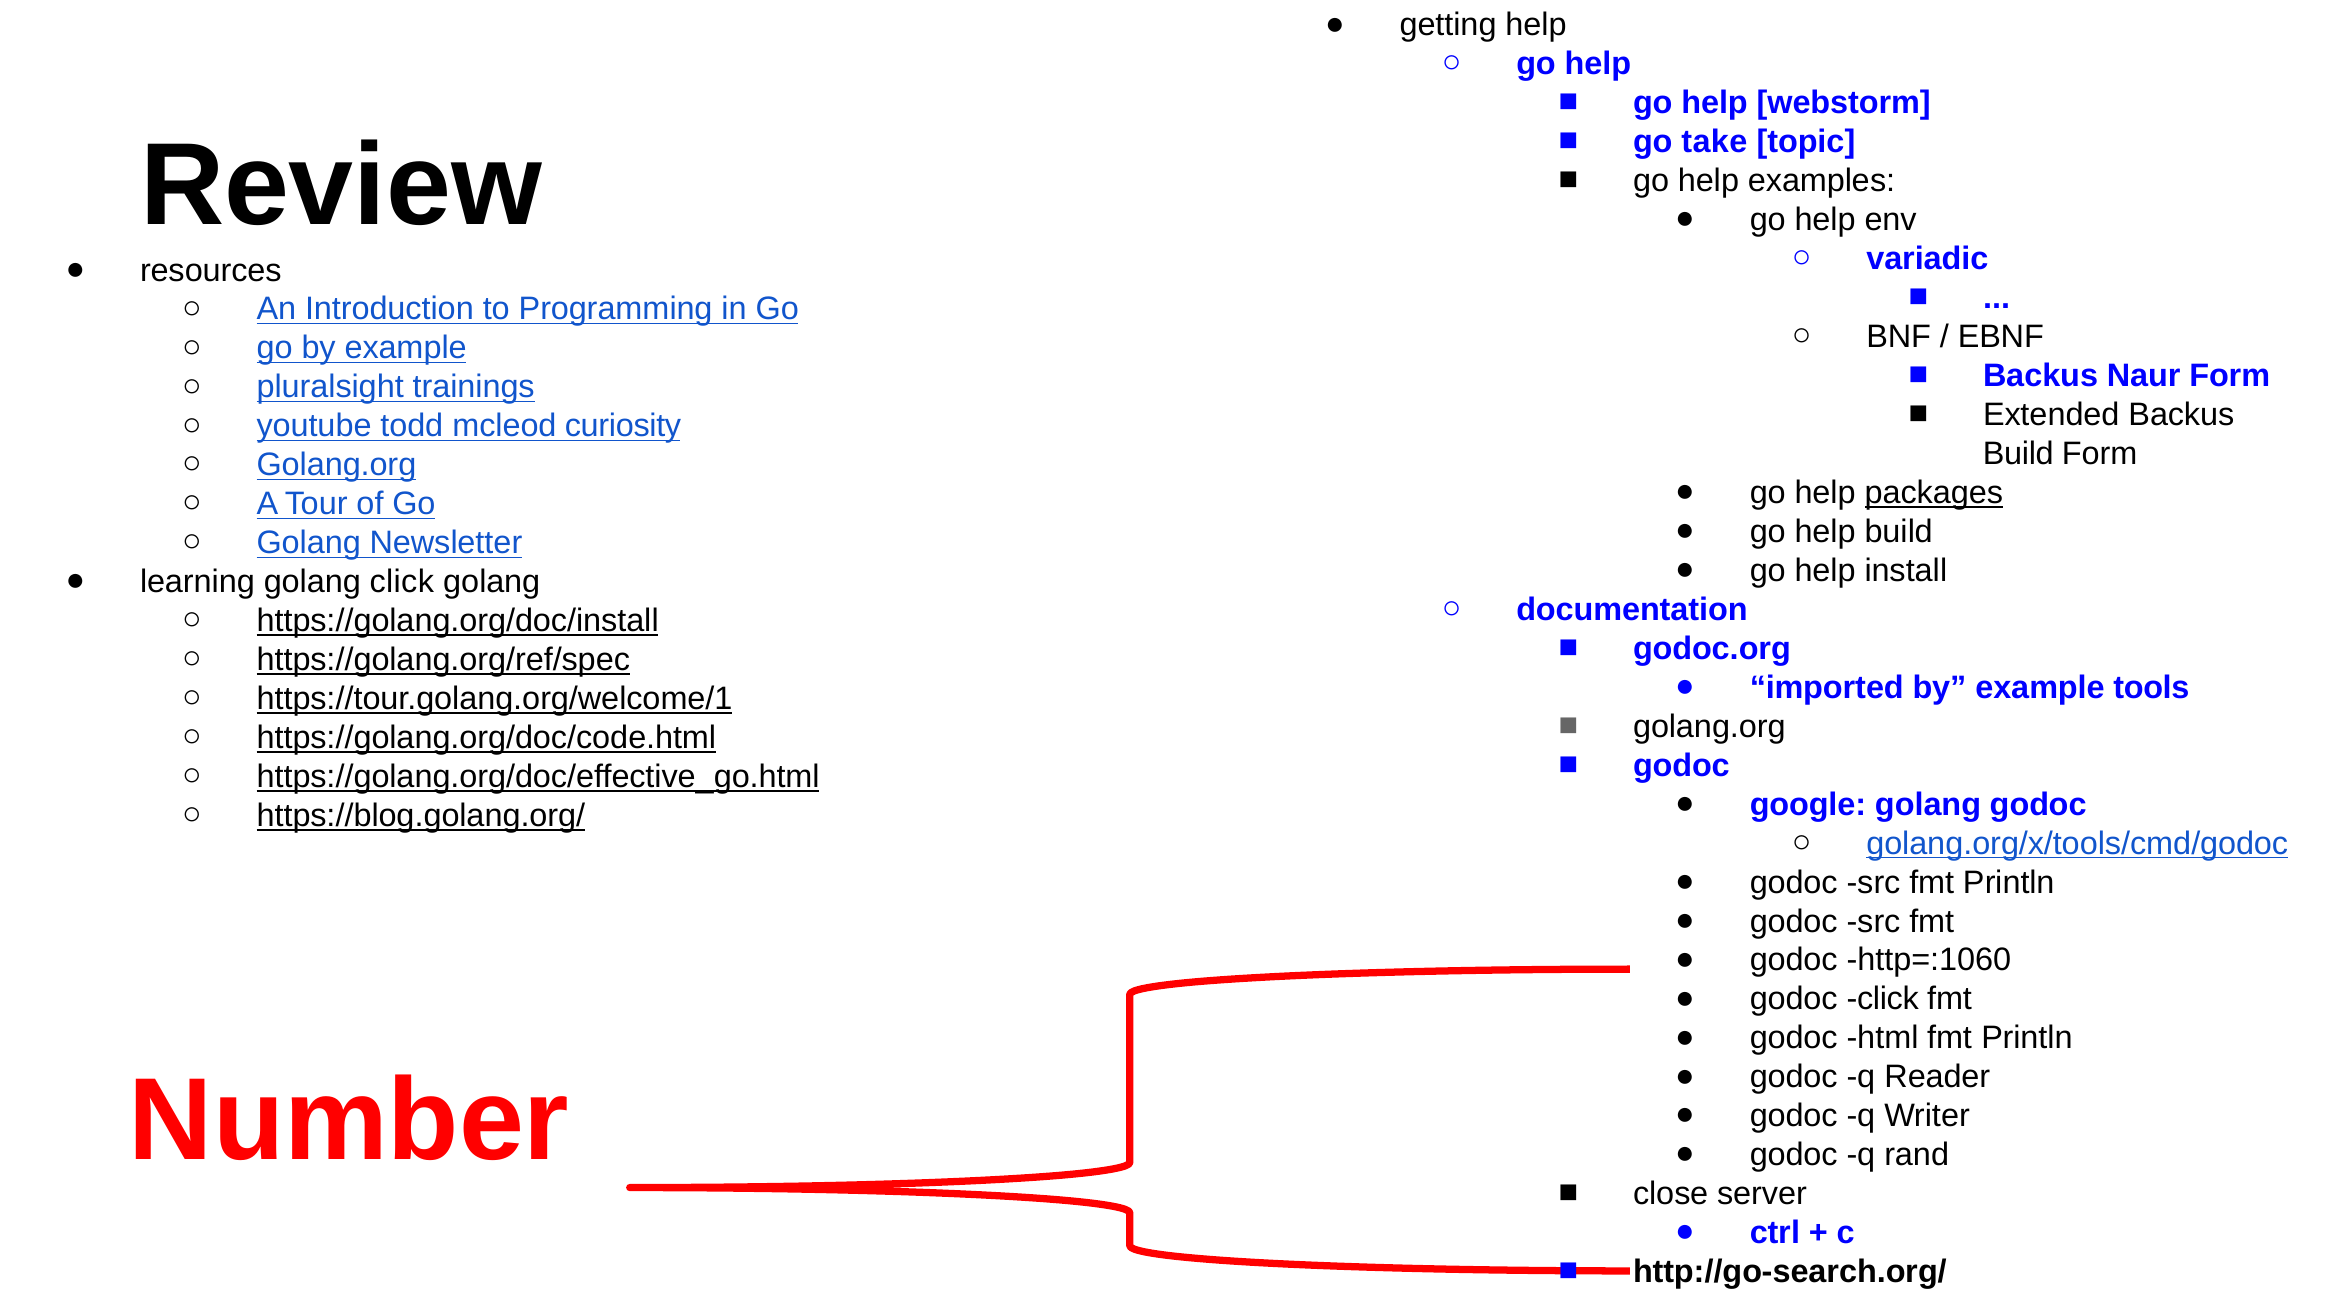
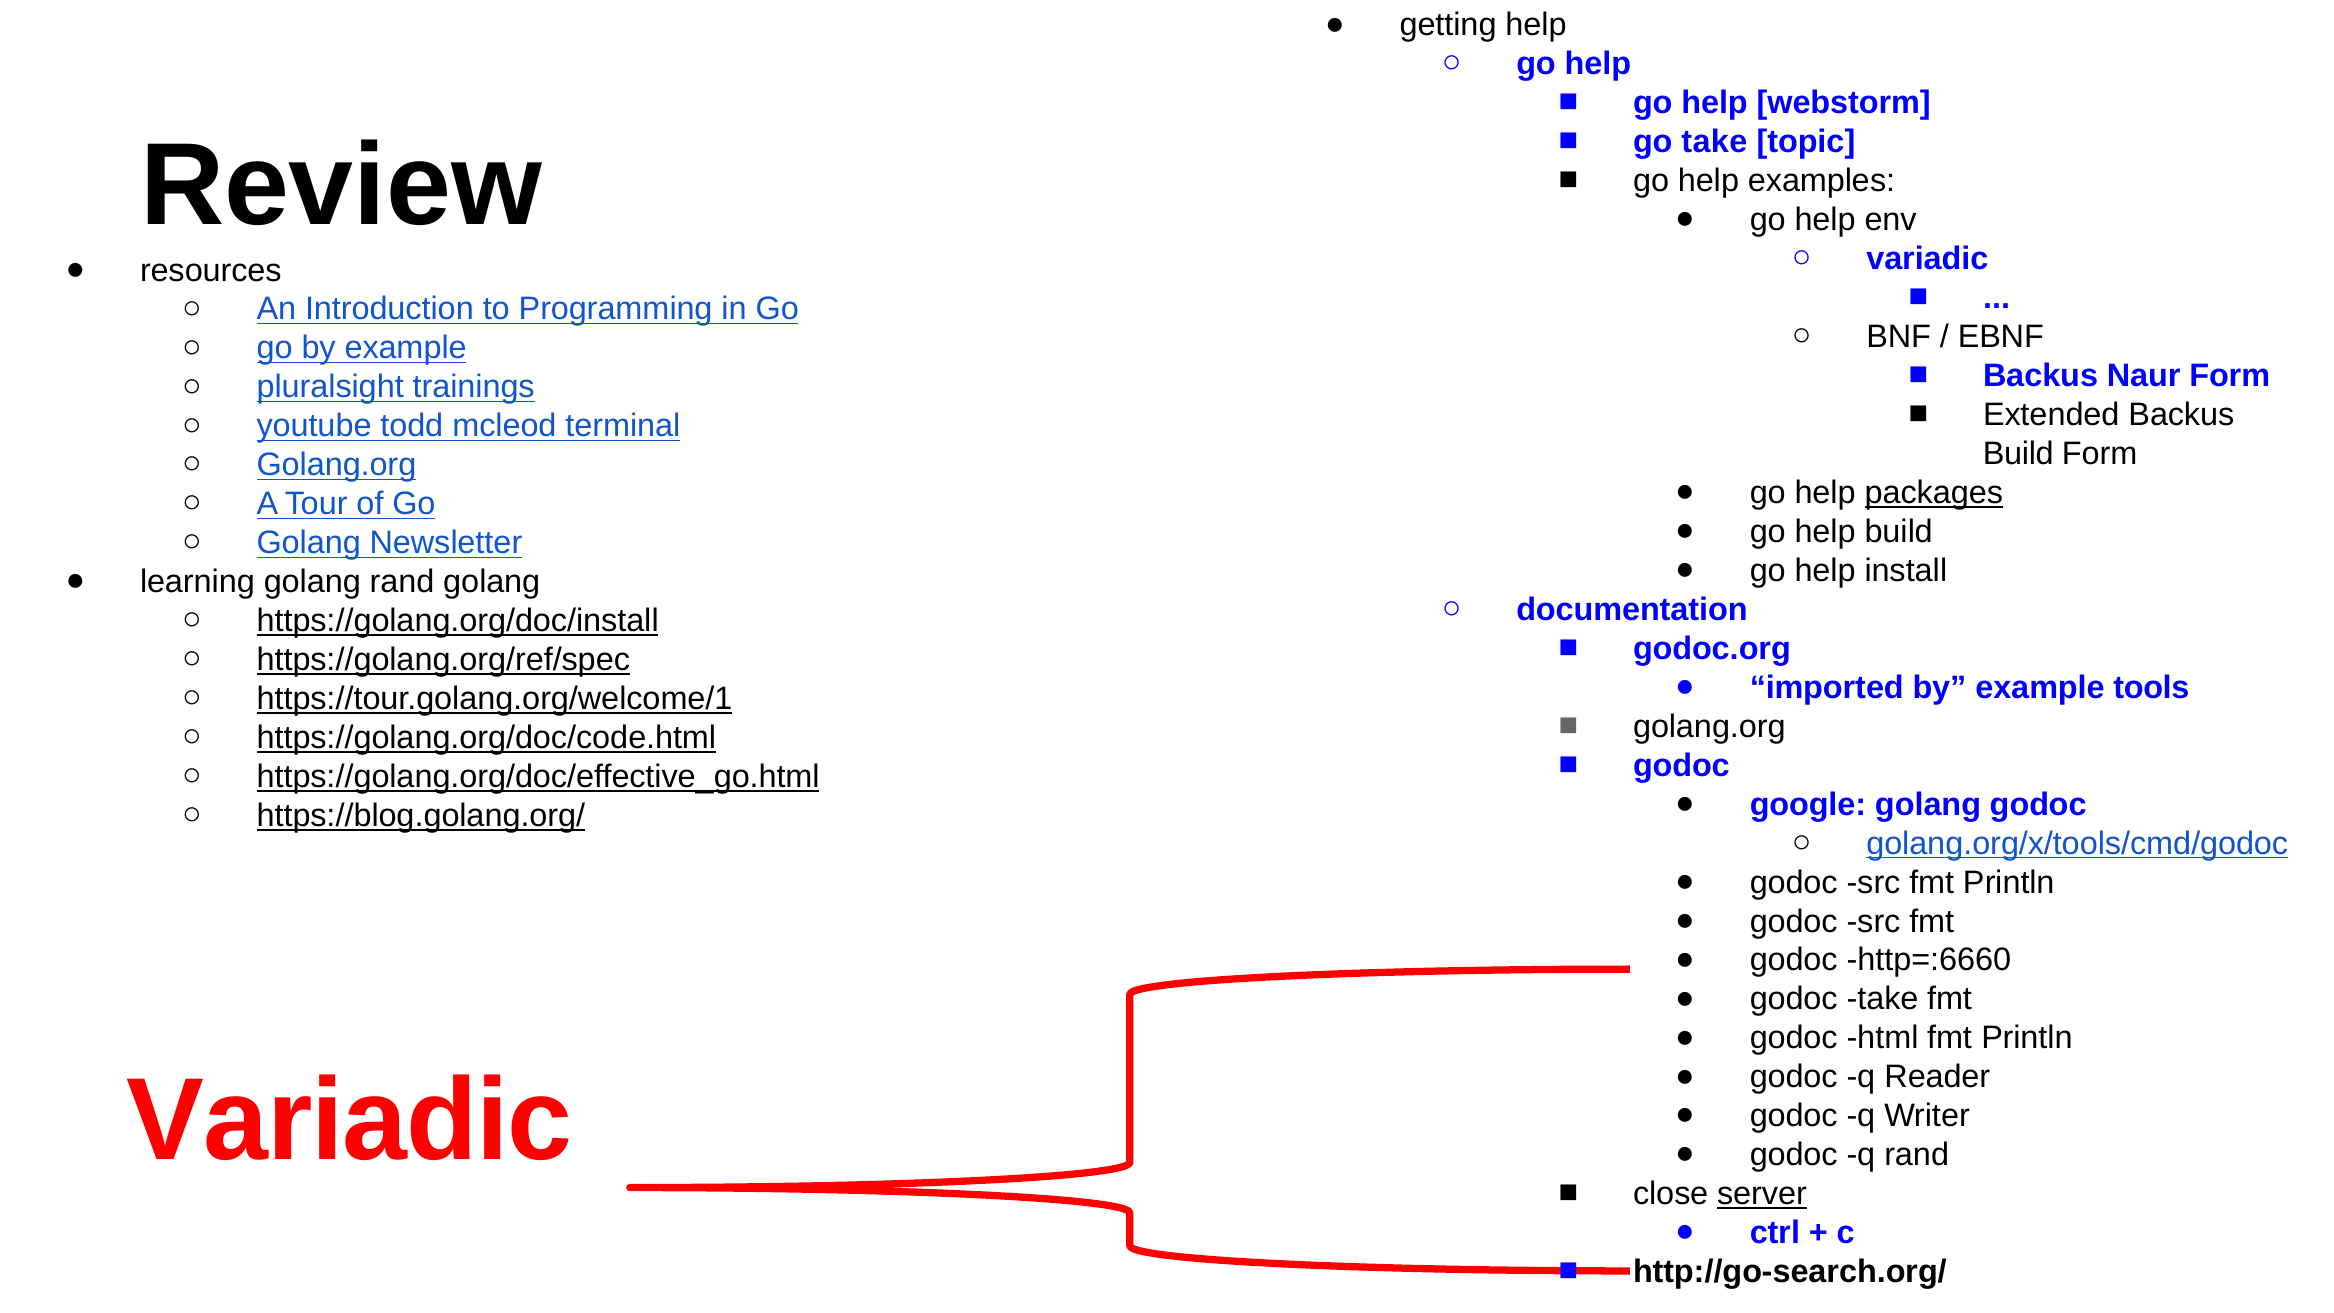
curiosity: curiosity -> terminal (623, 426)
golang click: click -> rand (402, 582)
http=:1060: http=:1060 -> http=:6660 (1929, 960)
godoc click: click -> take (1883, 999)
Number: Number -> Variadic (350, 1121)
server underline: none -> present (1762, 1194)
